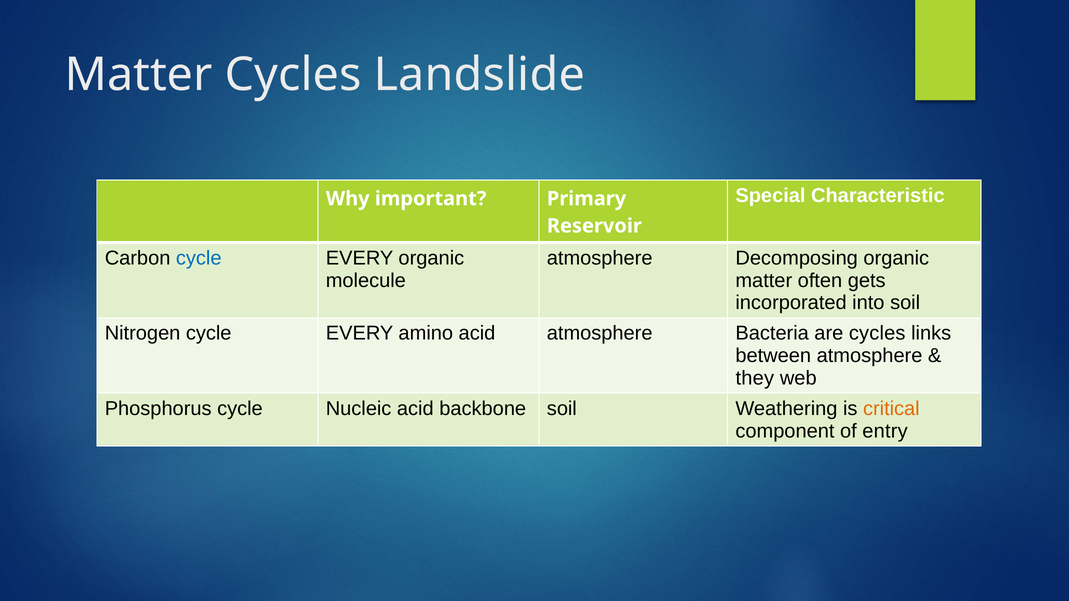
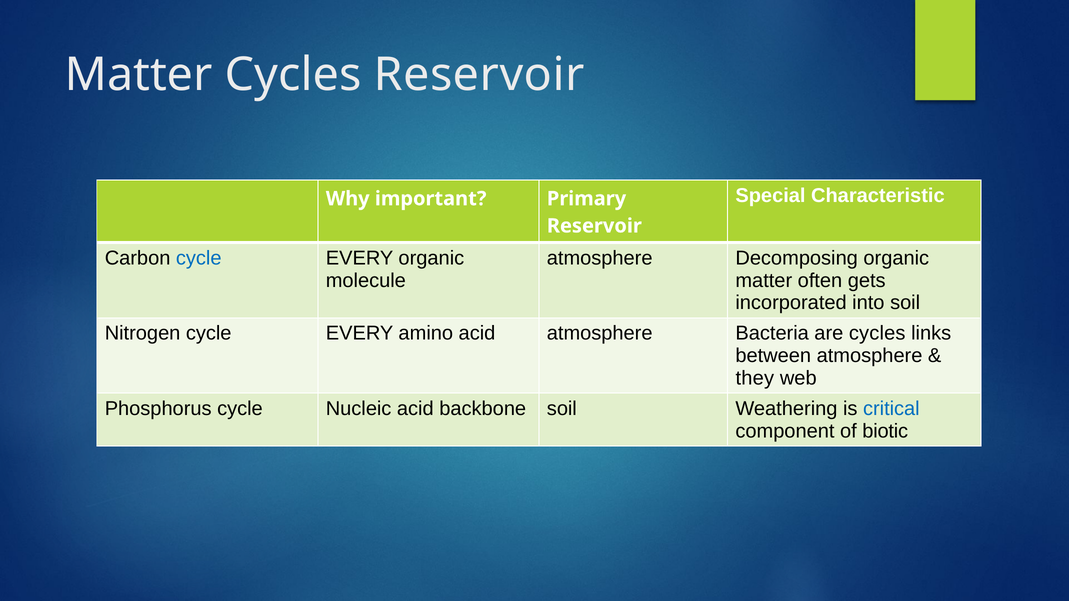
Cycles Landslide: Landslide -> Reservoir (479, 75)
critical colour: orange -> blue (891, 409)
entry: entry -> biotic (885, 431)
